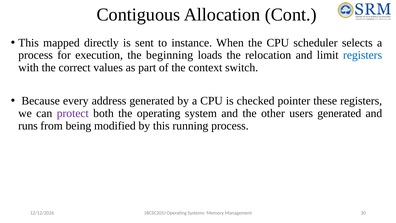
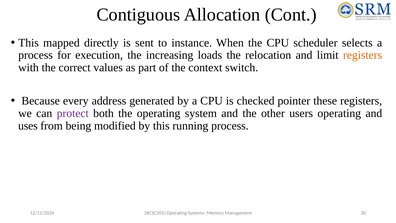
beginning: beginning -> increasing (170, 55)
registers colour: blue -> orange (363, 55)
users generated: generated -> operating (339, 113)
runs: runs -> uses (28, 126)
